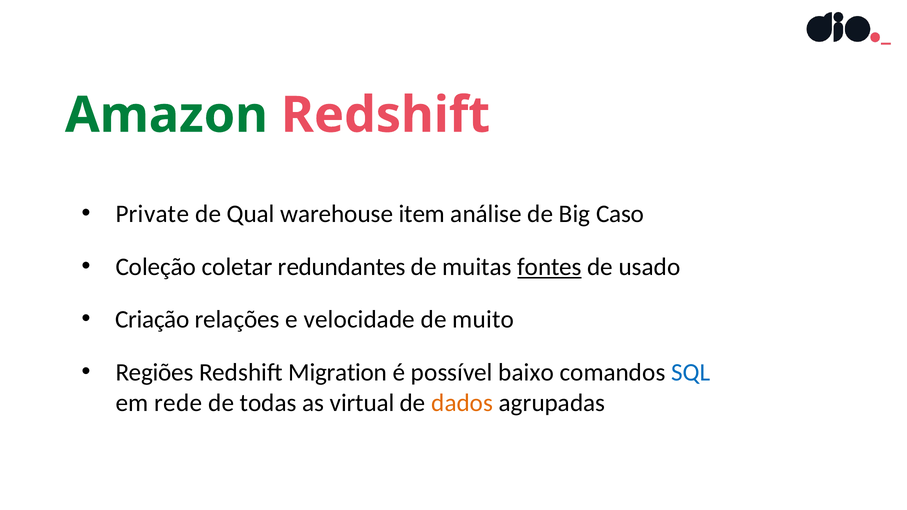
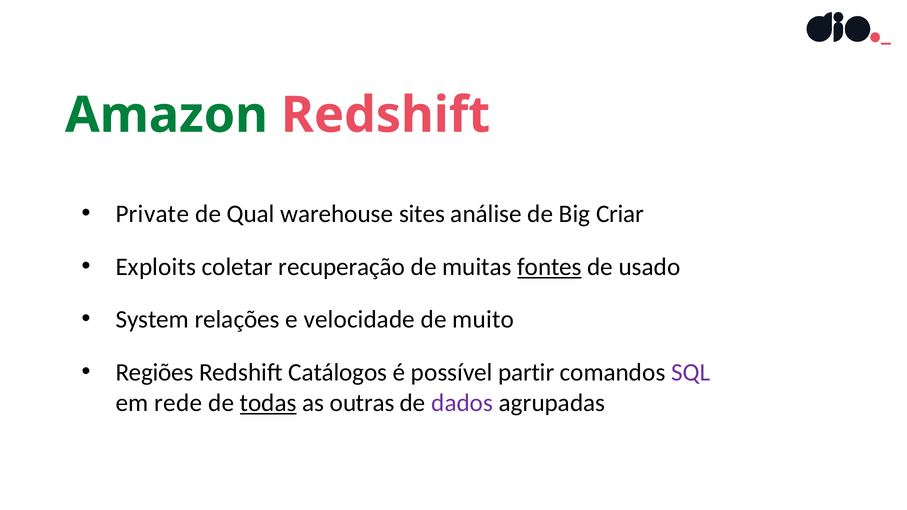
item: item -> sites (422, 214)
Caso: Caso -> Criar (620, 214)
Coleção: Coleção -> Exploits (156, 267)
redundantes: redundantes -> recuperação (342, 267)
Criação: Criação -> System (152, 320)
Migration: Migration -> Catálogos (338, 373)
baixo: baixo -> partir (526, 373)
SQL colour: blue -> purple (691, 373)
todas underline: none -> present (268, 403)
virtual: virtual -> outras (362, 403)
dados colour: orange -> purple (462, 403)
